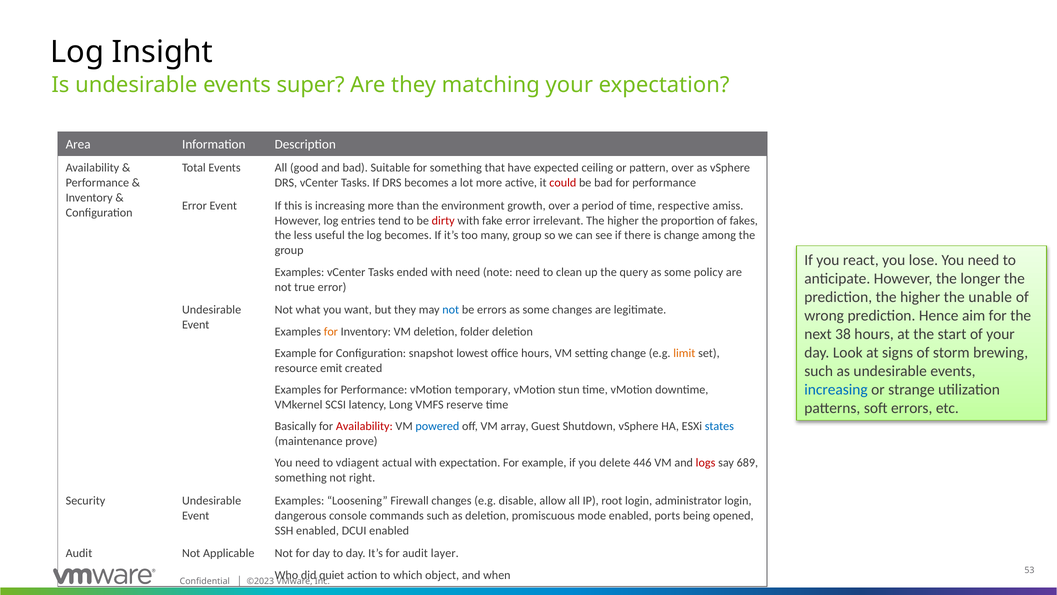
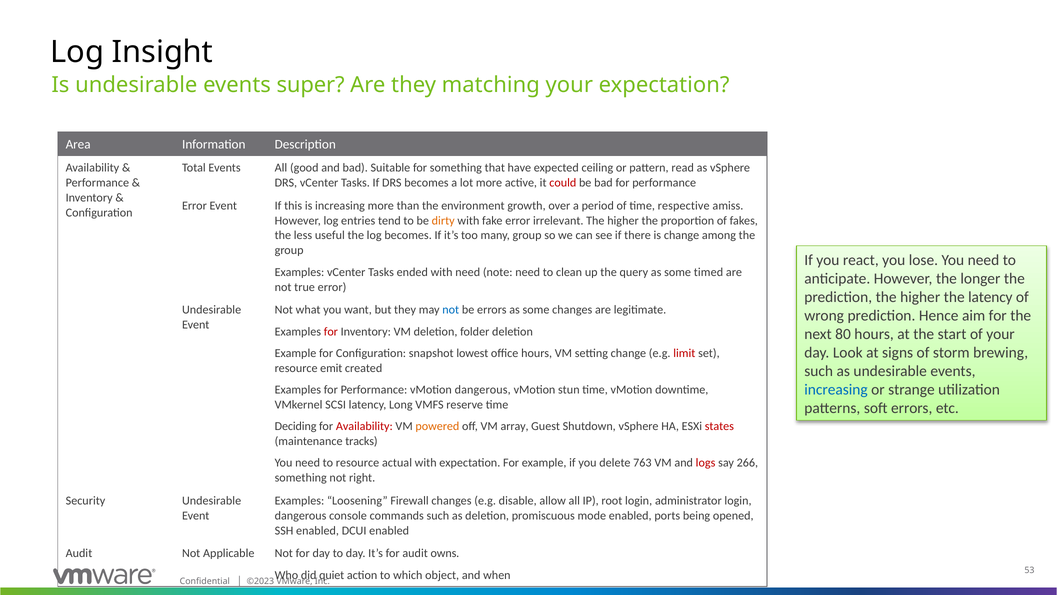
pattern over: over -> read (683, 168)
dirty colour: red -> orange (443, 220)
policy: policy -> timed (708, 272)
the unable: unable -> latency (990, 297)
for colour: orange -> red (331, 331)
38: 38 -> 80 (843, 334)
limit colour: orange -> red (684, 353)
vMotion temporary: temporary -> dangerous (483, 389)
Basically: Basically -> Deciding (296, 426)
powered colour: blue -> orange (437, 426)
states colour: blue -> red (719, 426)
prove: prove -> tracks (361, 441)
to vdiagent: vdiagent -> resource (358, 462)
446: 446 -> 763 (642, 462)
689: 689 -> 266 (747, 462)
layer: layer -> owns (445, 553)
